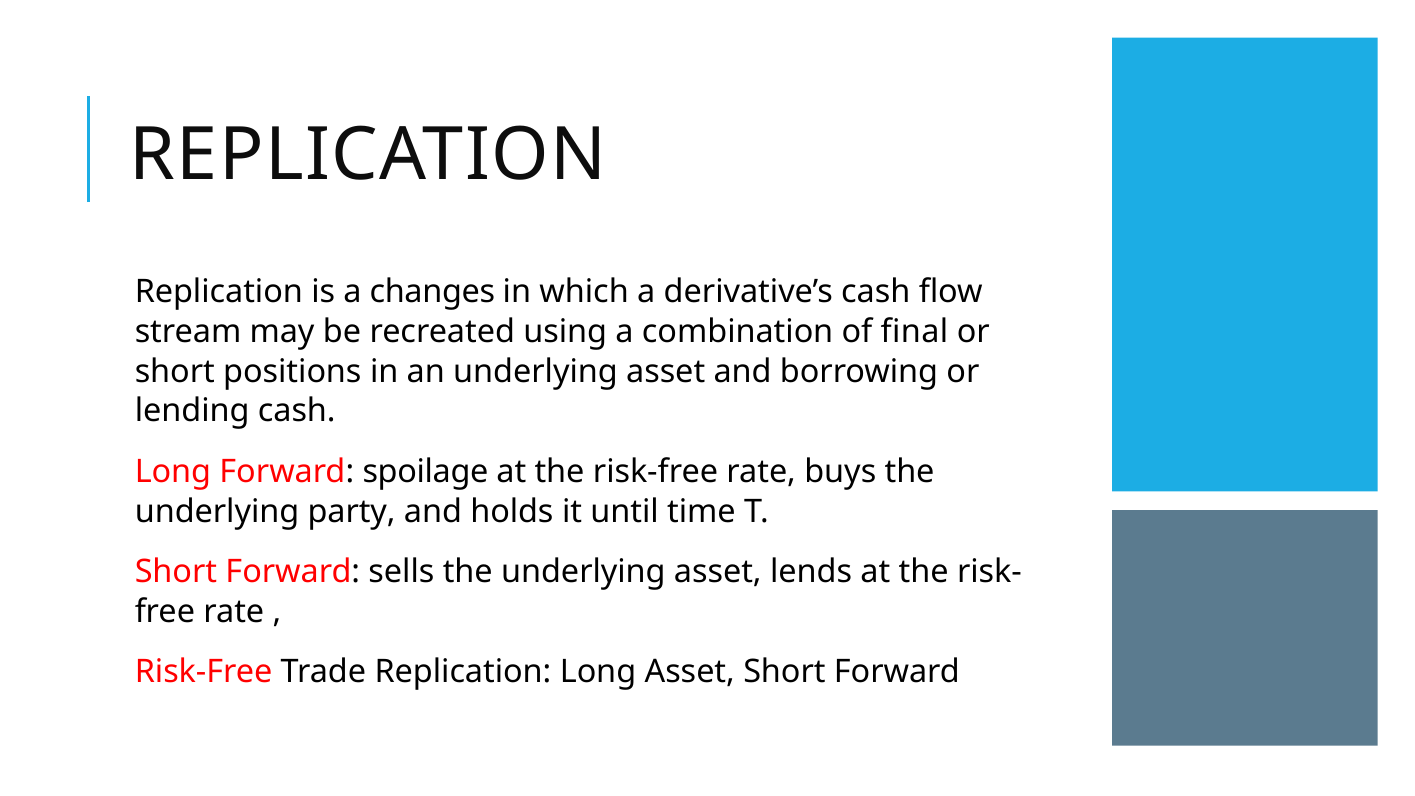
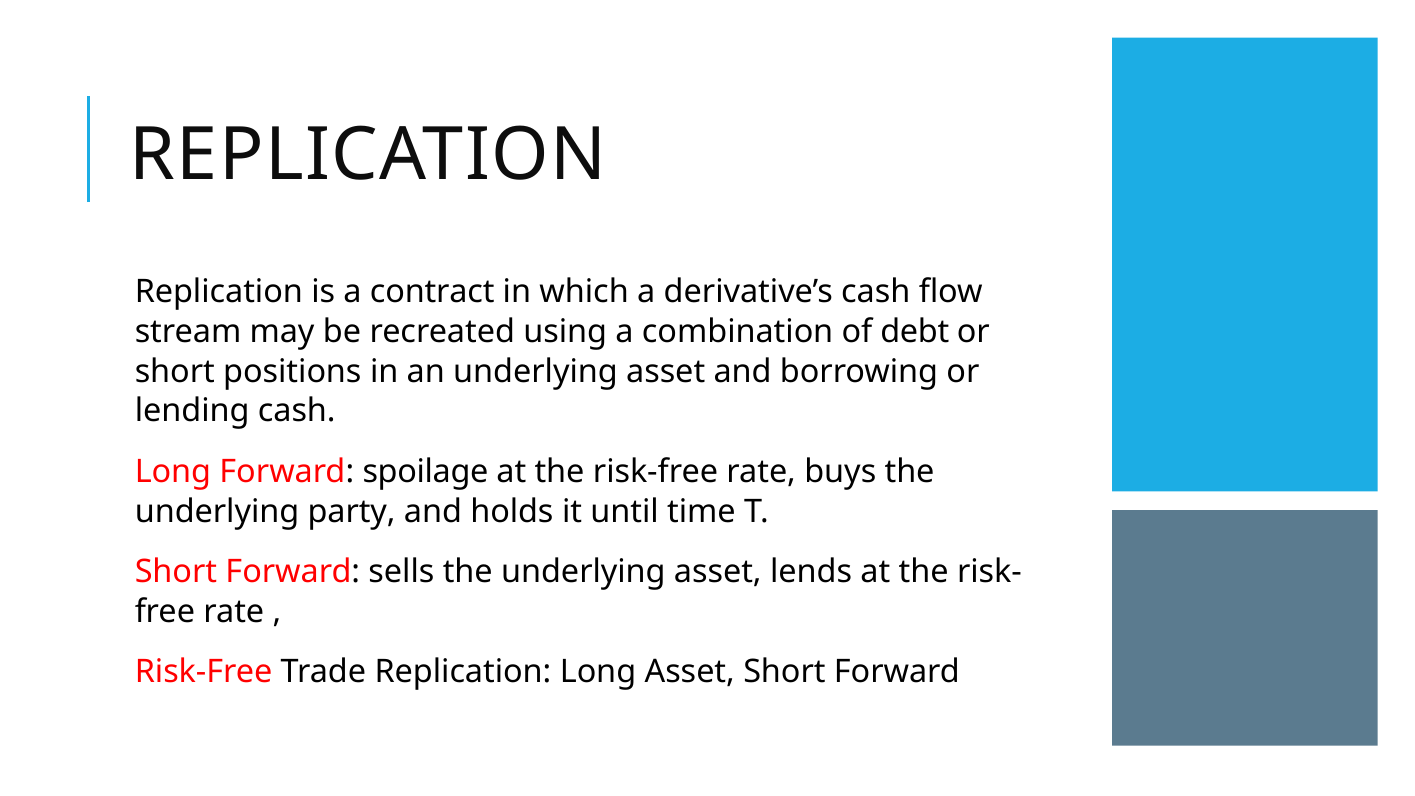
changes: changes -> contract (432, 292)
final: final -> debt (915, 332)
